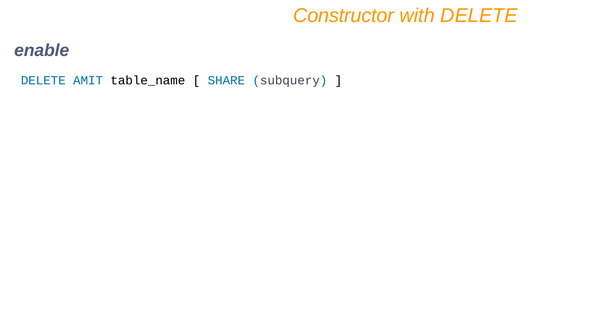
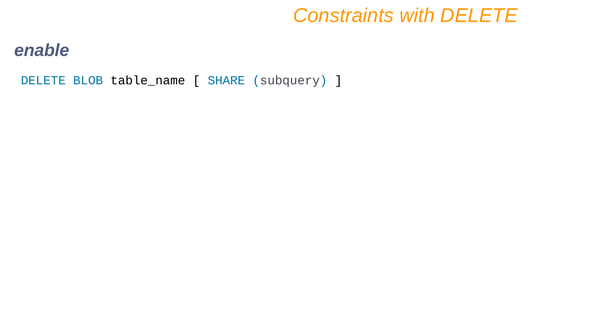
Constructor: Constructor -> Constraints (344, 16)
AMIT: AMIT -> BLOB (88, 80)
